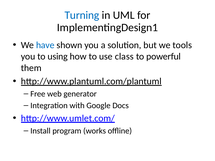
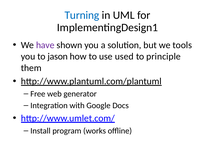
have colour: blue -> purple (45, 45)
using: using -> jason (58, 57)
class: class -> used (124, 57)
powerful: powerful -> principle (164, 57)
